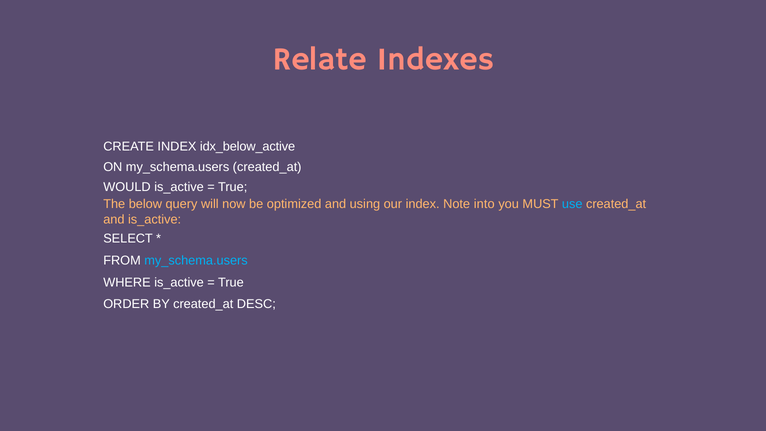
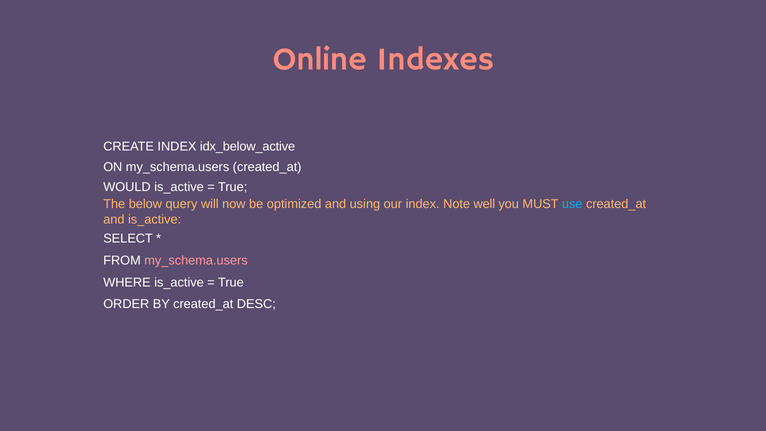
Relate: Relate -> Online (320, 59)
into: into -> well (484, 204)
my_schema.users colour: light blue -> pink (196, 260)
